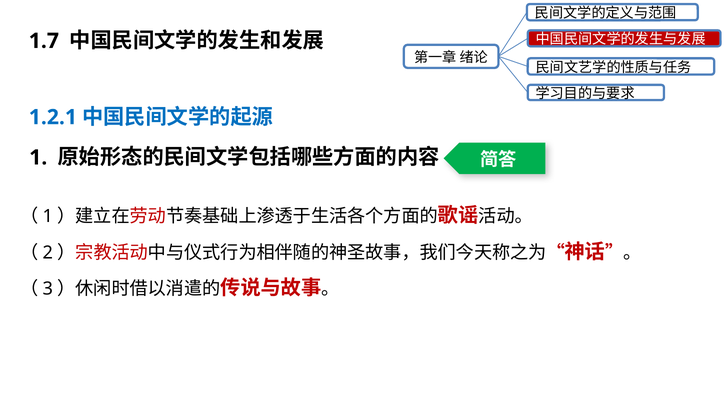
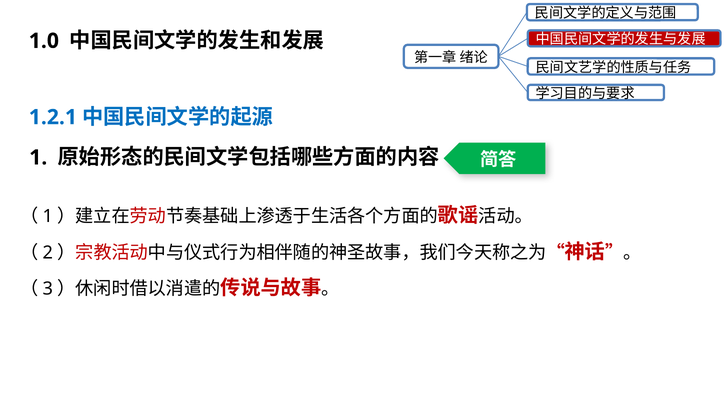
1.7: 1.7 -> 1.0 (44, 41)
